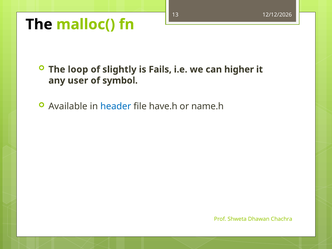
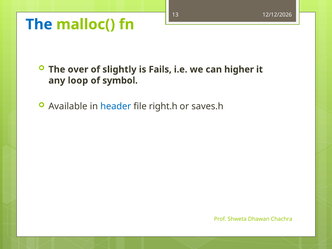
The colour: black -> blue (39, 24)
loop: loop -> over (78, 69)
user: user -> loop (78, 81)
have.h: have.h -> right.h (163, 106)
name.h: name.h -> saves.h (207, 106)
